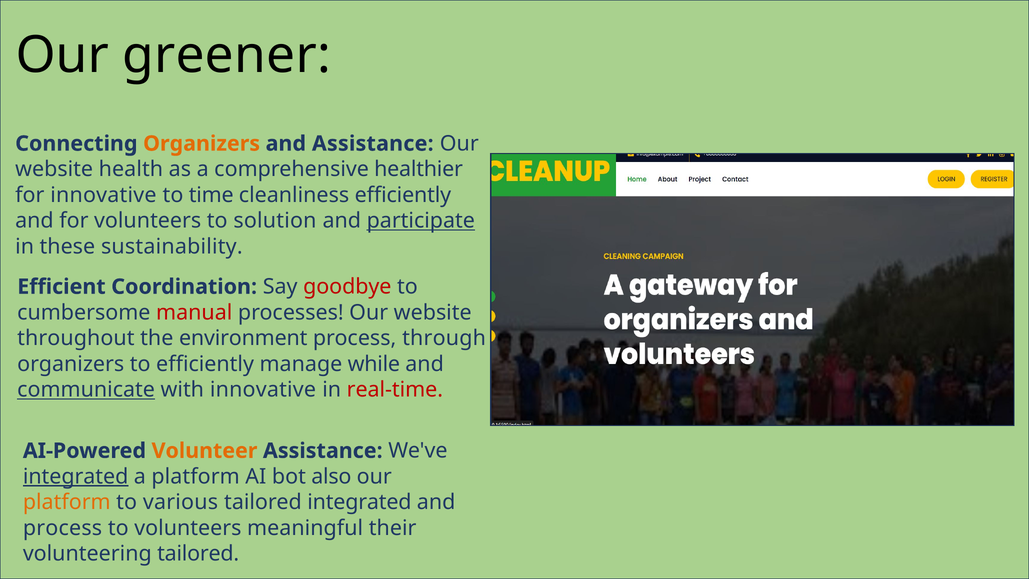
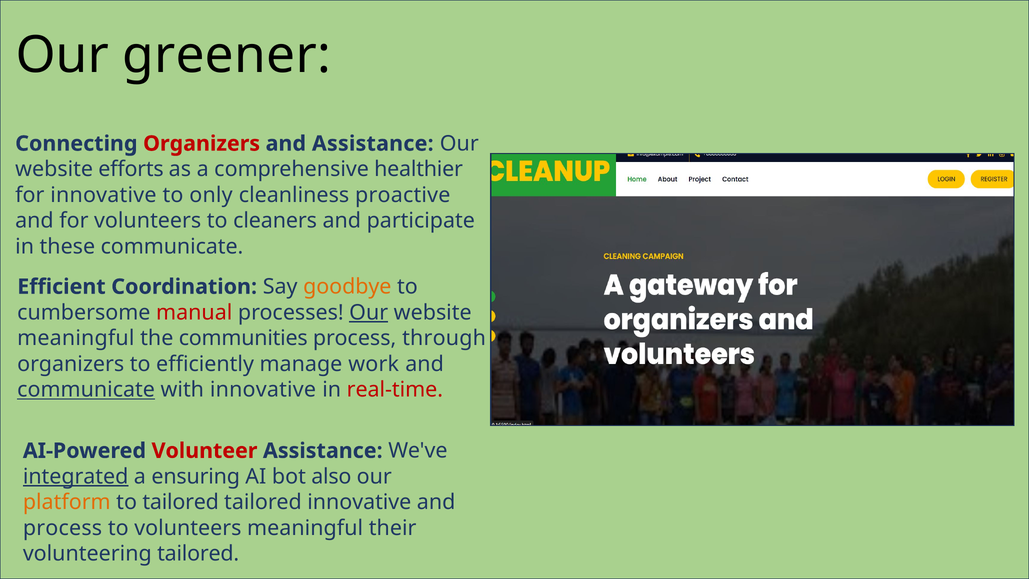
Organizers colour: orange -> red (202, 144)
health: health -> efforts (131, 169)
time: time -> only (211, 195)
cleanliness efficiently: efficiently -> proactive (403, 195)
solution: solution -> cleaners (275, 221)
participate underline: present -> none (421, 221)
these sustainability: sustainability -> communicate (172, 247)
goodbye colour: red -> orange (347, 287)
Our underline: none -> present (369, 312)
throughout: throughout -> meaningful (76, 338)
environment: environment -> communities (243, 338)
while: while -> work (374, 364)
Volunteer colour: orange -> red (204, 451)
a platform: platform -> ensuring (196, 476)
to various: various -> tailored (181, 502)
tailored integrated: integrated -> innovative (359, 502)
